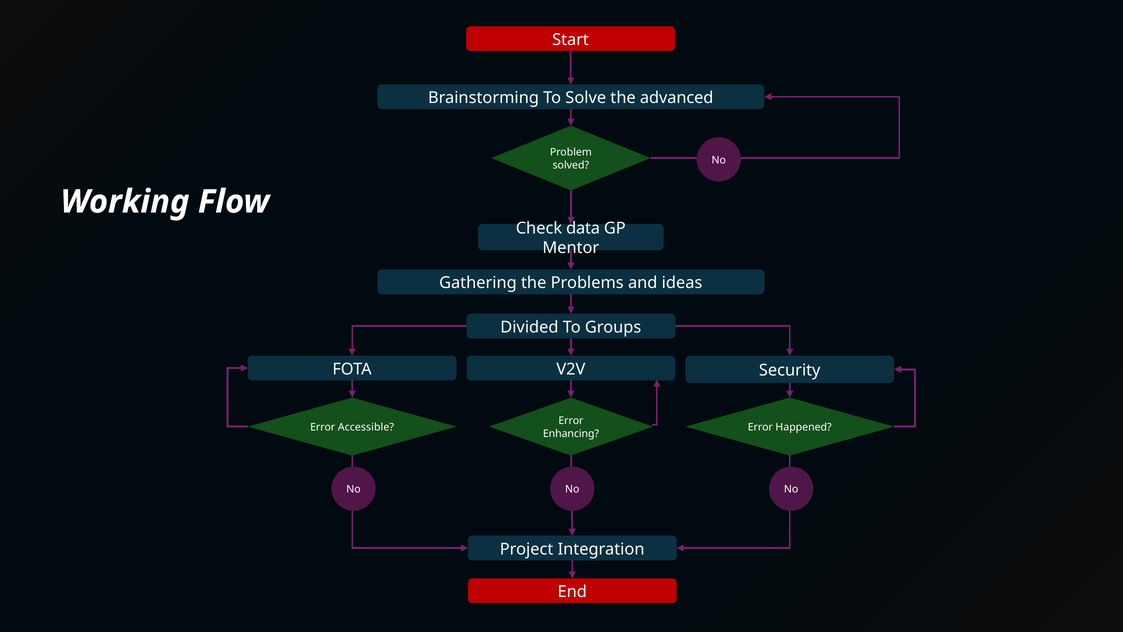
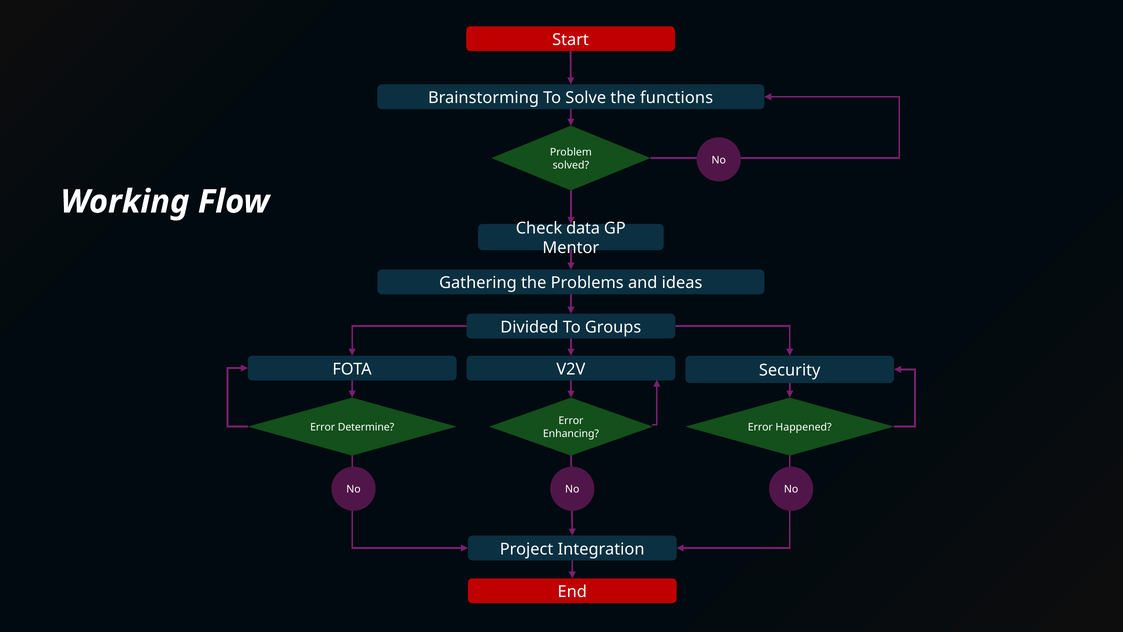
advanced: advanced -> functions (677, 98)
Accessible: Accessible -> Determine (366, 427)
